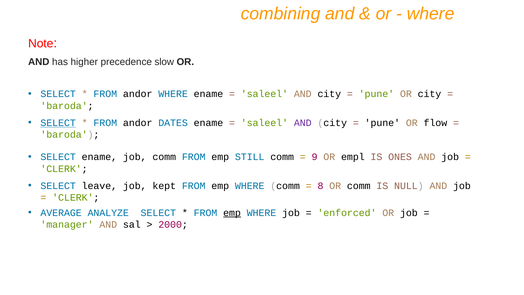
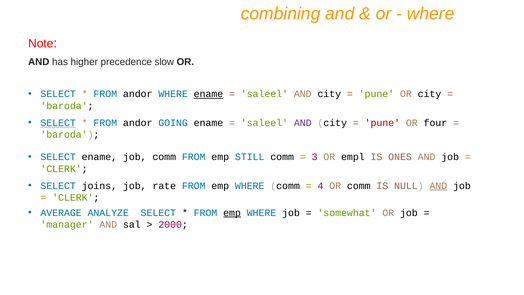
ename underline: none -> present (208, 94)
DATES: DATES -> GOING (173, 123)
pune colour: black -> red (382, 123)
flow: flow -> four (435, 123)
9: 9 -> 3 (315, 157)
leave: leave -> joins (99, 186)
kept: kept -> rate (164, 186)
8: 8 -> 4 (320, 186)
AND underline: none -> present (438, 186)
enforced: enforced -> somewhat (347, 213)
